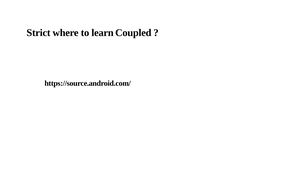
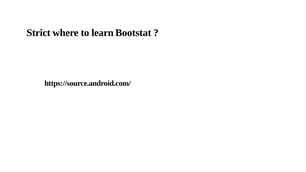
Coupled: Coupled -> Bootstat (133, 33)
